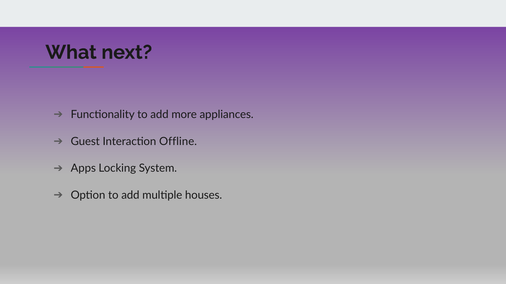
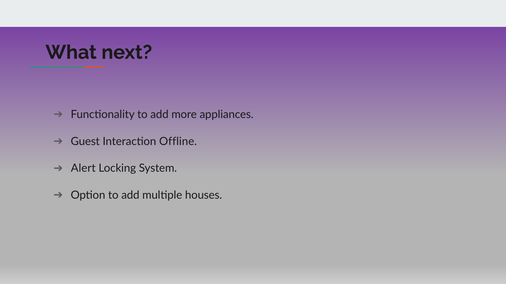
Apps: Apps -> Alert (83, 169)
